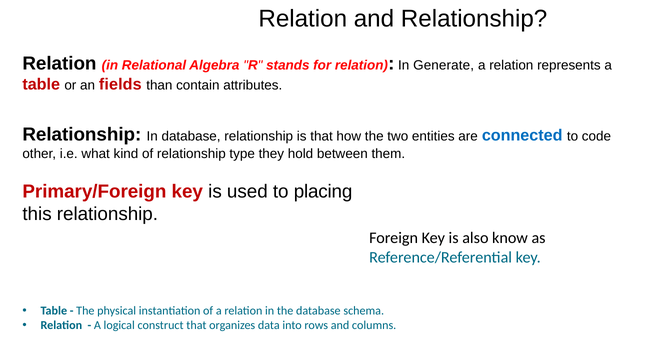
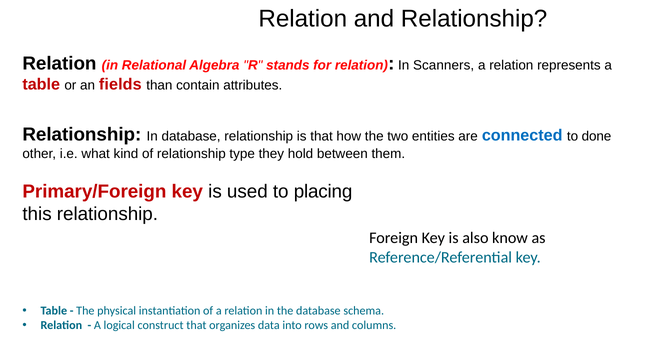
Generate: Generate -> Scanners (444, 65)
code: code -> done (596, 136)
